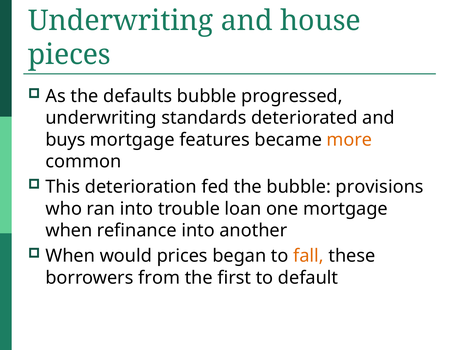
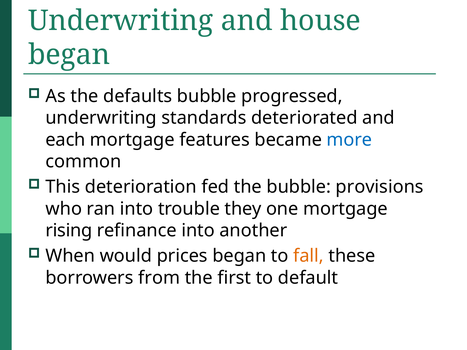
pieces: pieces -> began (69, 55)
buys: buys -> each (66, 140)
more colour: orange -> blue (349, 140)
loan: loan -> they (243, 209)
when: when -> rising (69, 231)
